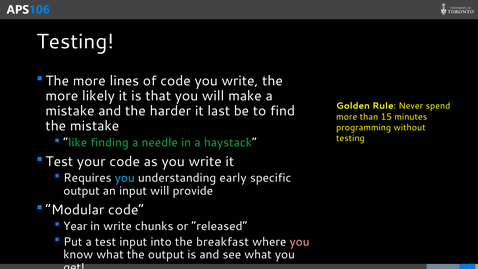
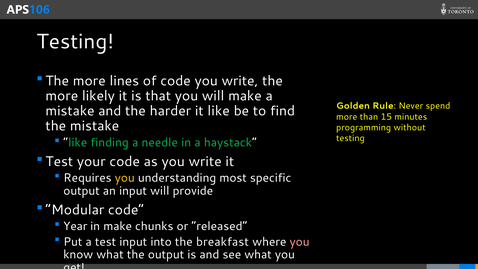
it last: last -> like (219, 111)
you colour: light blue -> yellow (125, 178)
early: early -> most (233, 178)
in write: write -> make (118, 226)
